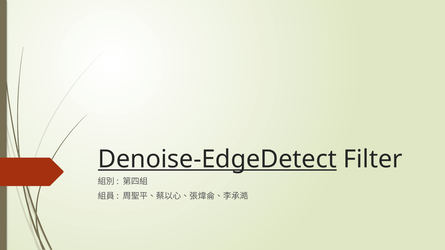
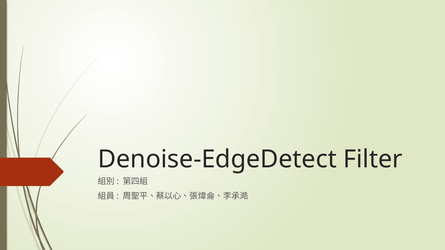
Denoise-EdgeDetect underline: present -> none (217, 159)
